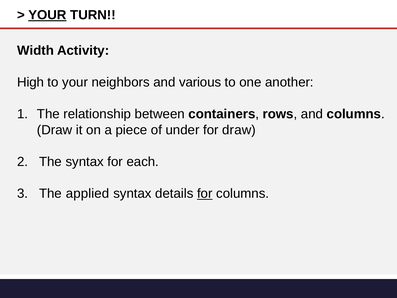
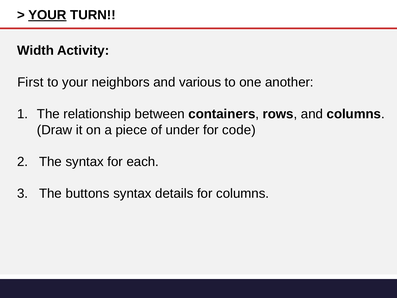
High: High -> First (30, 82)
for draw: draw -> code (239, 130)
applied: applied -> buttons (88, 193)
for underline: present -> none (205, 193)
